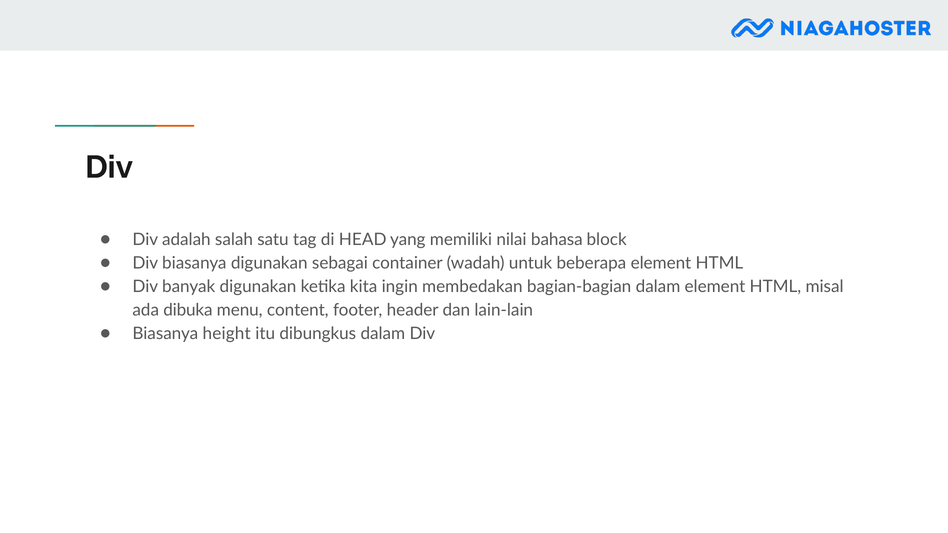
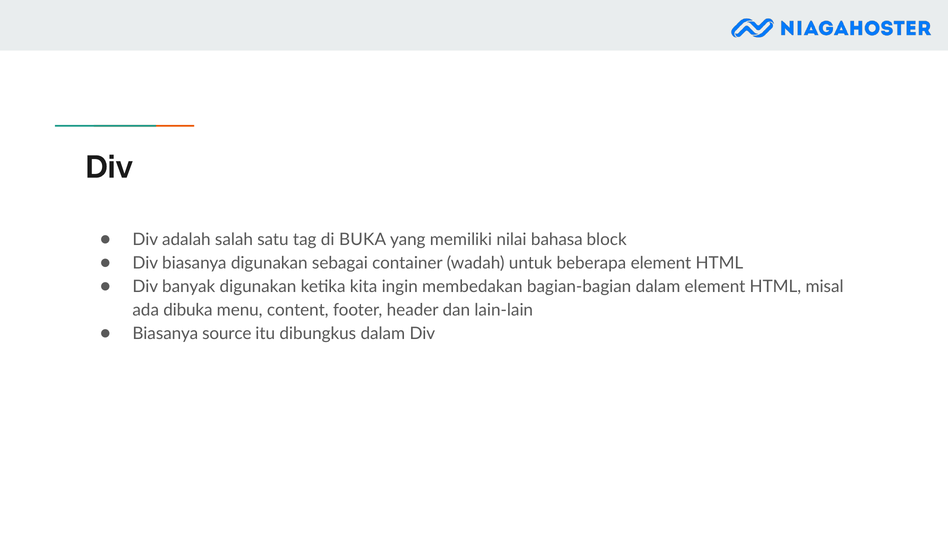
HEAD: HEAD -> BUKA (363, 239)
height: height -> source (227, 334)
